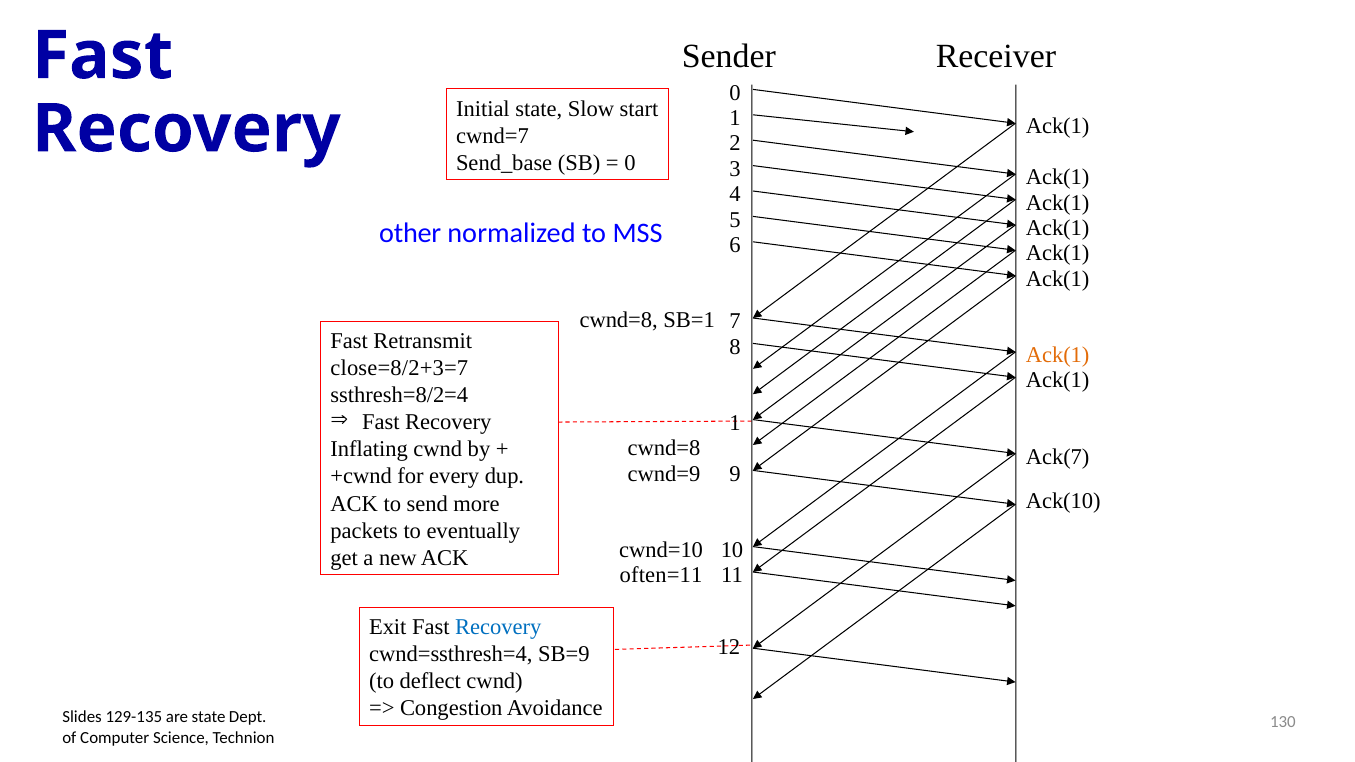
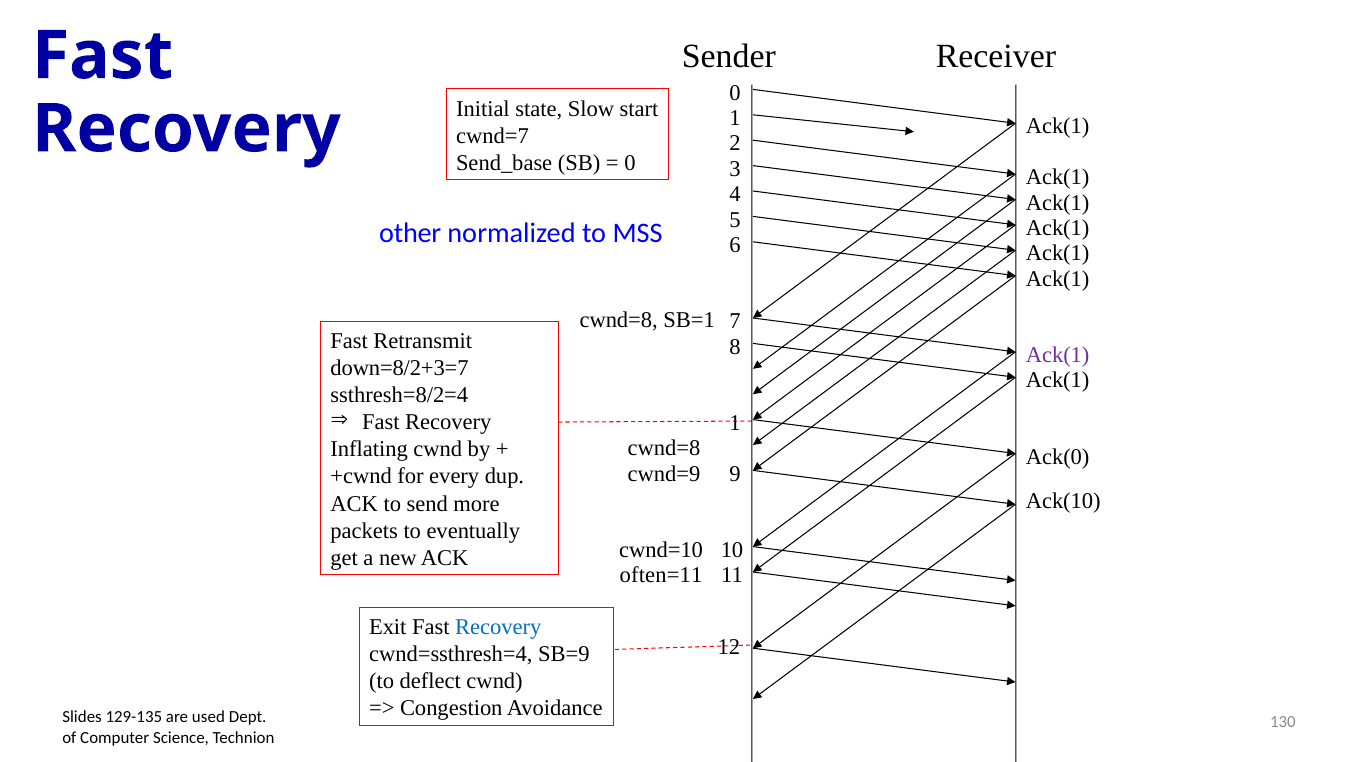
Ack(1 colour: orange -> purple (1058, 355)
close=8/2+3=7: close=8/2+3=7 -> down=8/2+3=7 (400, 368)
Ack(7: Ack(7 -> Ack(0 (1058, 457)
are state: state -> used (208, 718)
